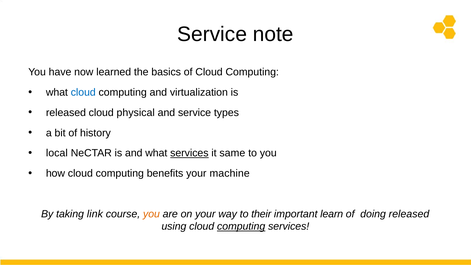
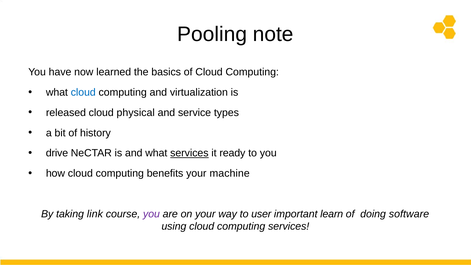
Service: Service -> Pooling (212, 34)
local: local -> drive (57, 153)
same: same -> ready (232, 153)
you colour: orange -> purple (151, 214)
their: their -> user (261, 214)
doing released: released -> software (409, 214)
computing underline: present -> none (241, 226)
